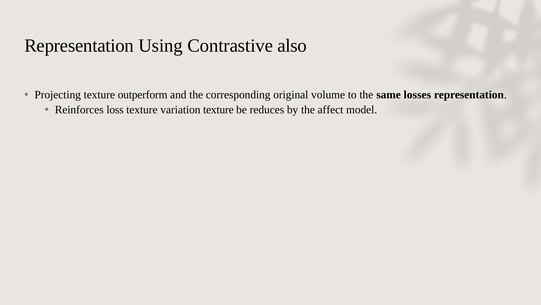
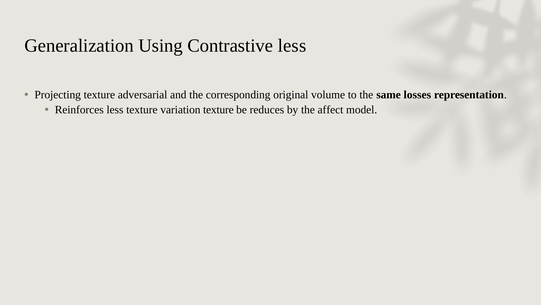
Representation: Representation -> Generalization (79, 46)
Contrastive also: also -> less (292, 46)
outperform: outperform -> adversarial (143, 95)
Reinforces loss: loss -> less (115, 110)
